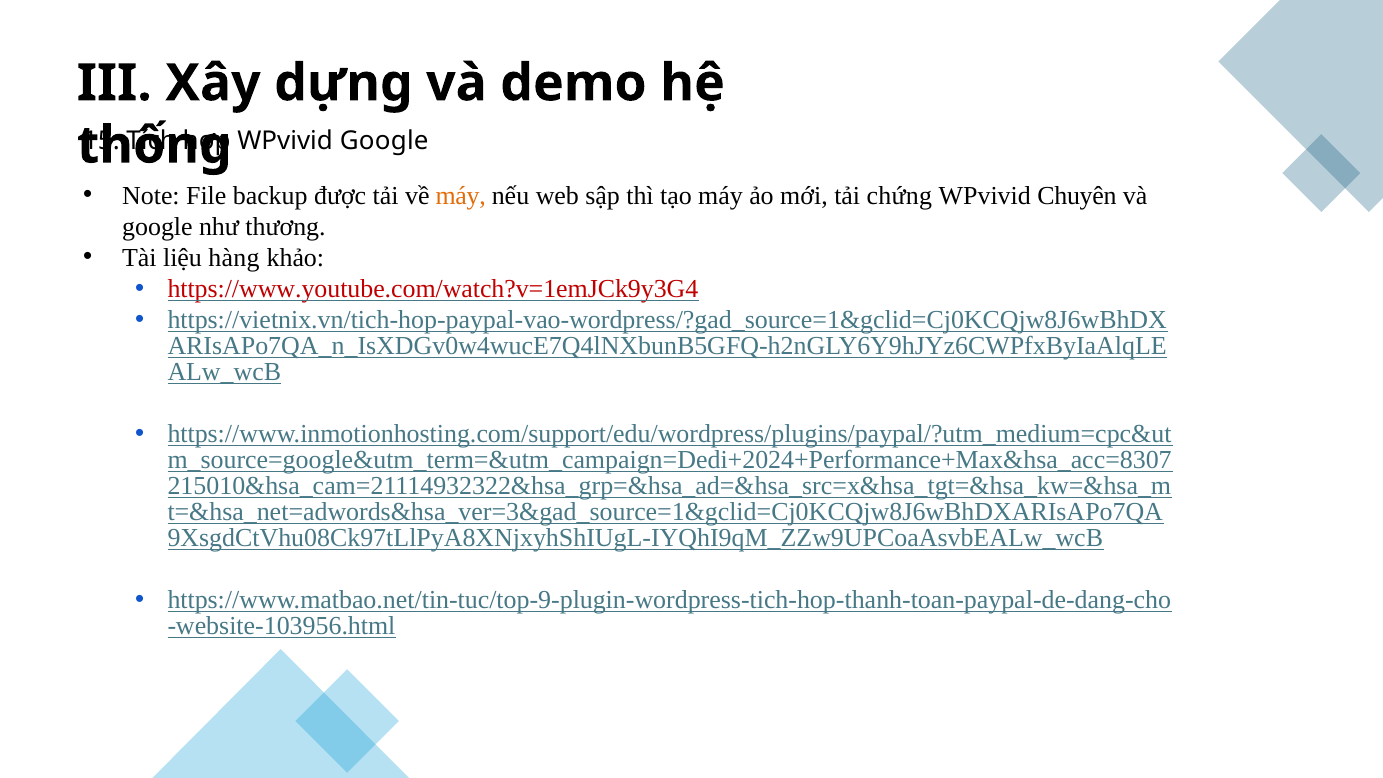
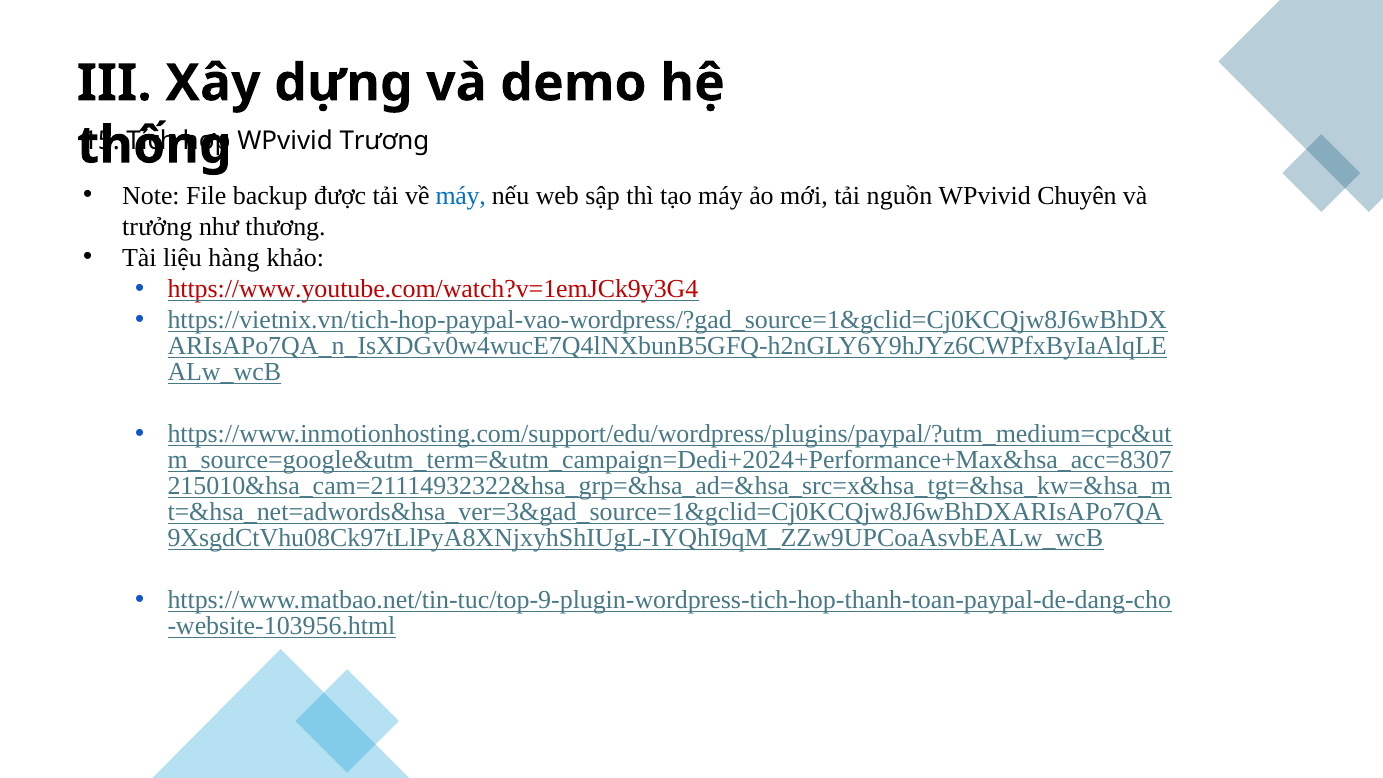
WPvivid Google: Google -> Trương (384, 141)
máy colour: orange -> blue (461, 196)
chứng: chứng -> nguồn (899, 196)
google: google -> trưởng (157, 227)
